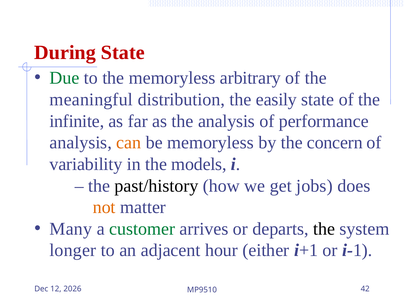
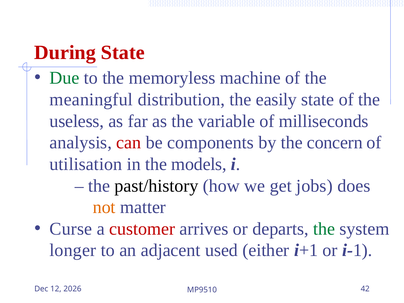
arbitrary: arbitrary -> machine (250, 78)
infinite: infinite -> useless (77, 121)
the analysis: analysis -> variable (227, 121)
performance: performance -> milliseconds (324, 121)
can colour: orange -> red (129, 143)
be memoryless: memoryless -> components (211, 143)
variability: variability -> utilisation (86, 164)
Many: Many -> Curse (71, 229)
customer colour: green -> red (142, 229)
the colour: black -> green (324, 229)
hour: hour -> used (222, 250)
